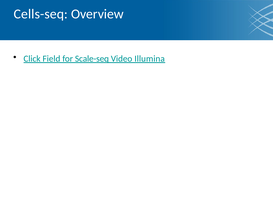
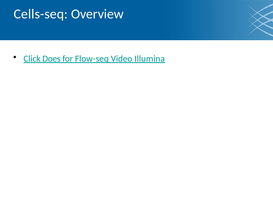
Field: Field -> Does (51, 59)
Scale-seq: Scale-seq -> Flow-seq (92, 59)
